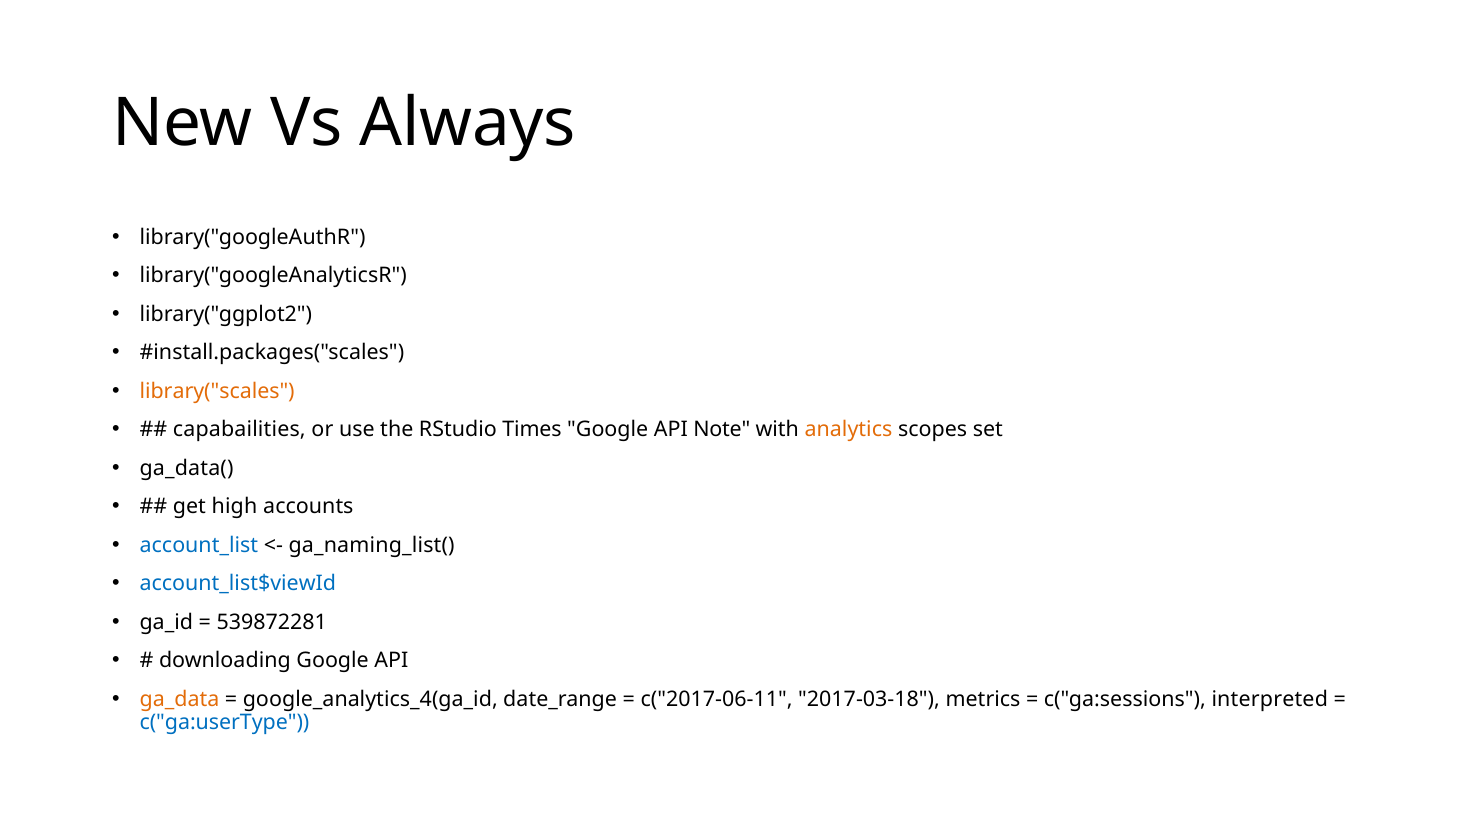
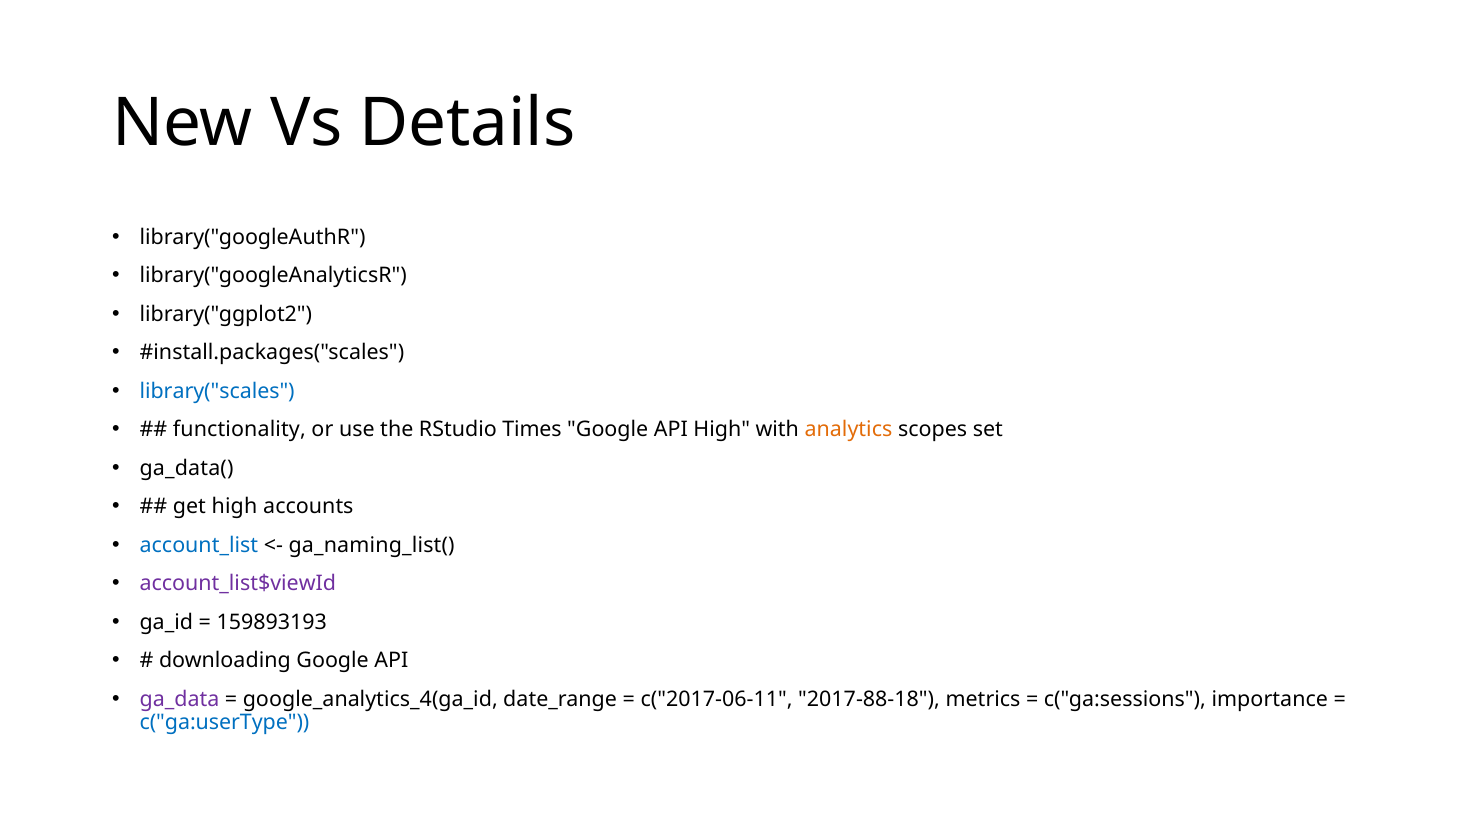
Always: Always -> Details (468, 123)
library("scales colour: orange -> blue (217, 391)
capabailities: capabailities -> functionality (239, 430)
API Note: Note -> High (722, 430)
account_list$viewId colour: blue -> purple (238, 584)
539872281: 539872281 -> 159893193 (272, 622)
ga_data colour: orange -> purple (180, 699)
2017-03-18: 2017-03-18 -> 2017-88-18 (869, 699)
interpreted: interpreted -> importance (1270, 699)
